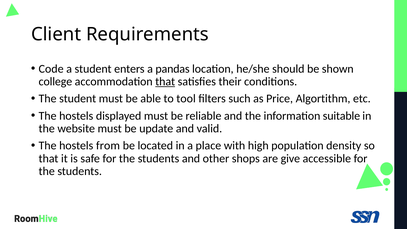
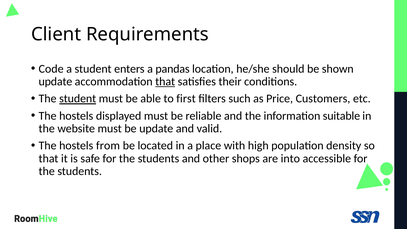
college: college -> update (55, 82)
student underline: none -> present (78, 99)
tool: tool -> first (186, 99)
Algortithm: Algortithm -> Customers (323, 99)
give: give -> into (290, 158)
